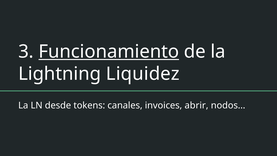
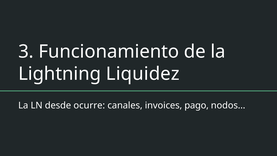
Funcionamiento underline: present -> none (109, 51)
tokens: tokens -> ocurre (89, 105)
abrir: abrir -> pago (197, 105)
